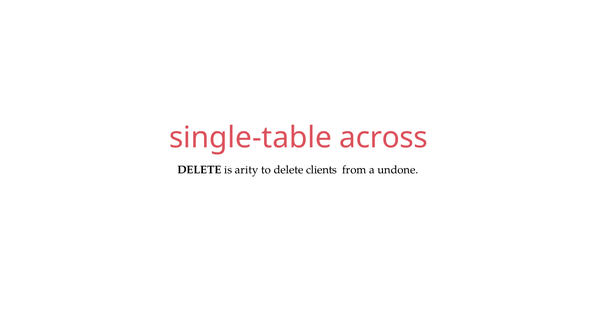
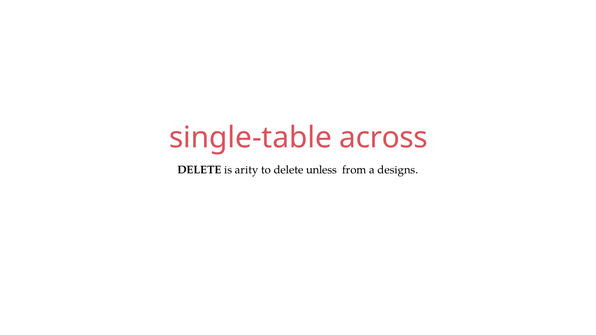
clients: clients -> unless (322, 170)
undone: undone -> designs (398, 170)
